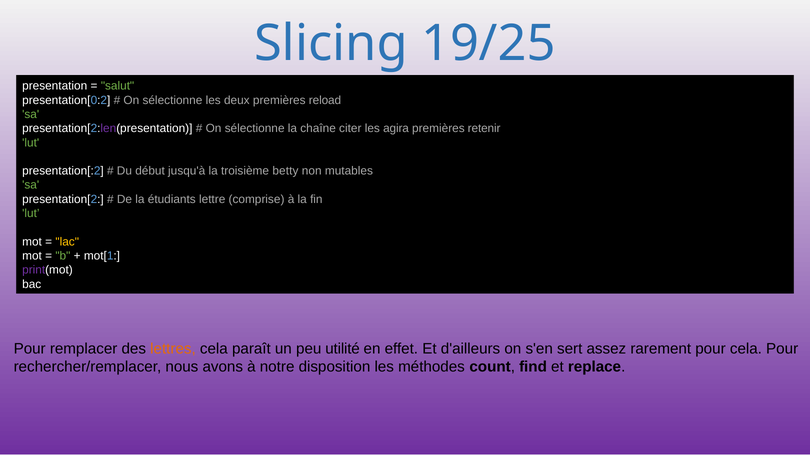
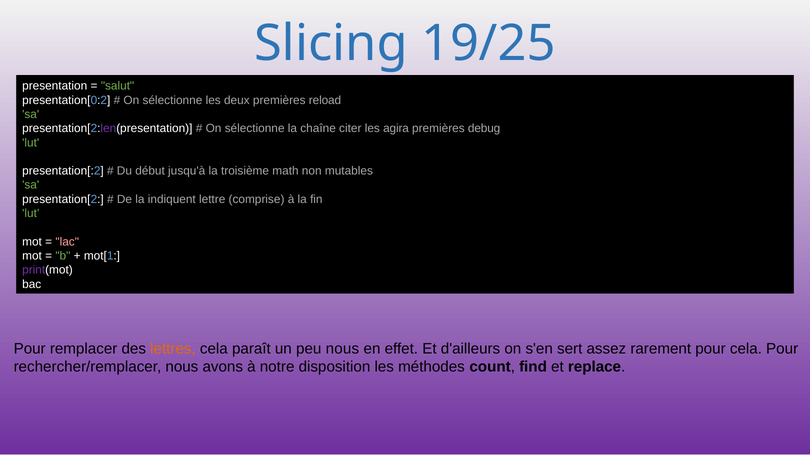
retenir: retenir -> debug (484, 129)
betty: betty -> math (285, 171)
étudiants: étudiants -> indiquent (172, 200)
lac colour: yellow -> pink (67, 242)
peu utilité: utilité -> nous (342, 349)
